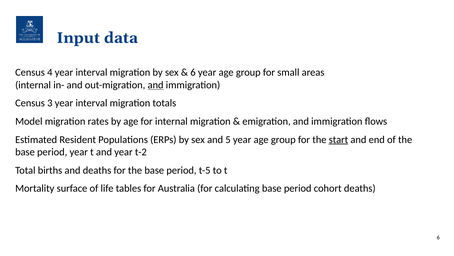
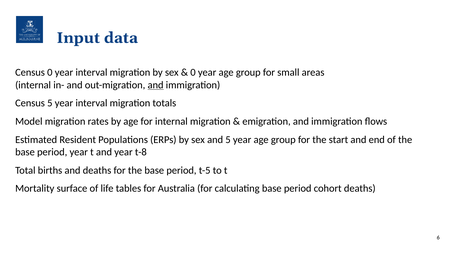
Census 4: 4 -> 0 (50, 72)
6: 6 -> 0 (193, 72)
Census 3: 3 -> 5 (50, 103)
start underline: present -> none (338, 139)
t-2: t-2 -> t-8 (141, 152)
